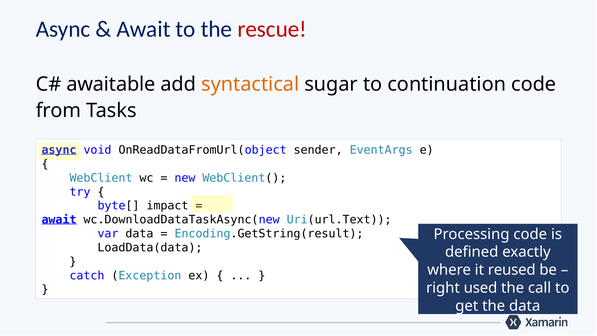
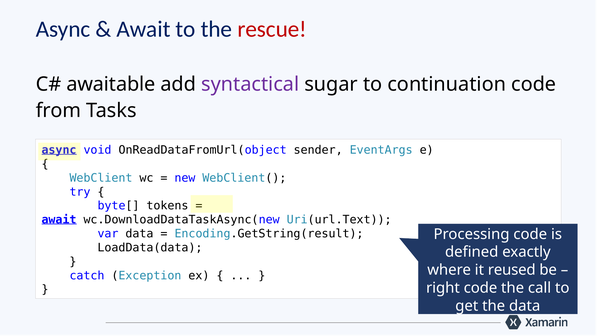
syntactical colour: orange -> purple (250, 84)
impact: impact -> tokens (167, 206)
right used: used -> code (480, 288)
